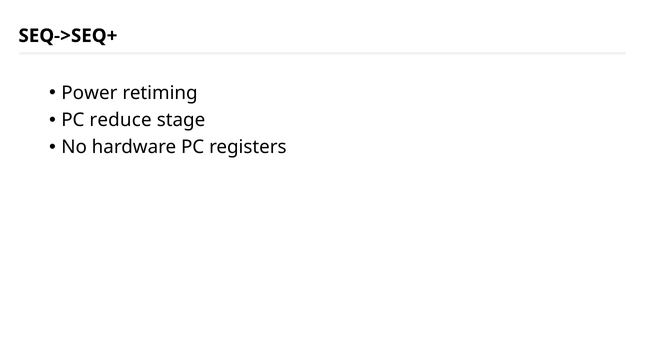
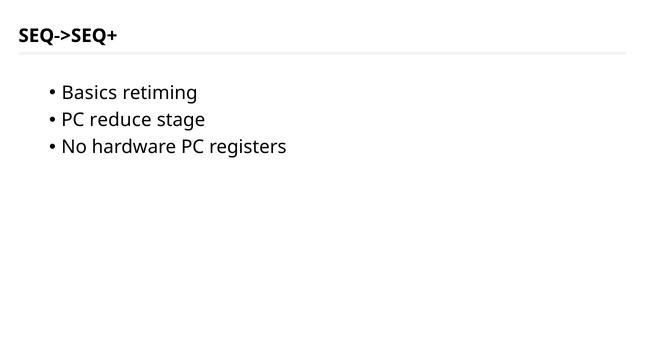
Power: Power -> Basics (89, 93)
